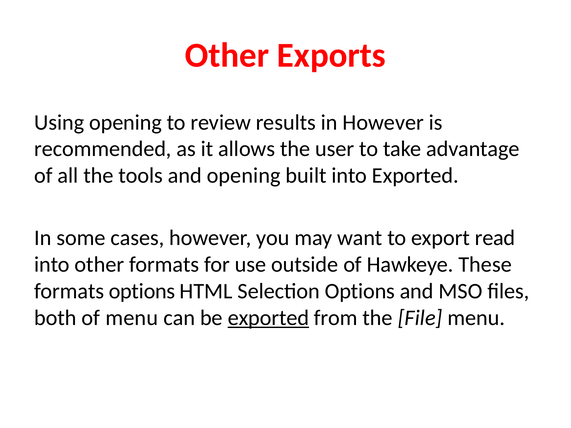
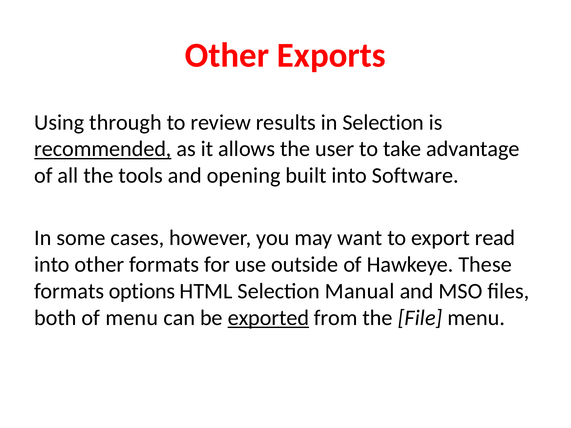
Using opening: opening -> through (125, 122)
in However: However -> Selection (383, 122)
recommended underline: none -> present (103, 149)
into Exported: Exported -> Software (415, 176)
Selection Options: Options -> Manual (360, 291)
